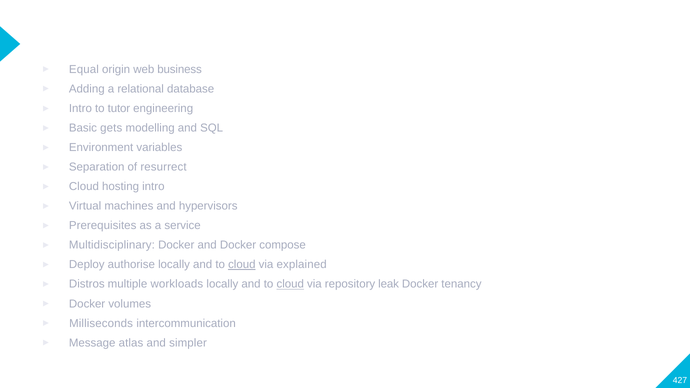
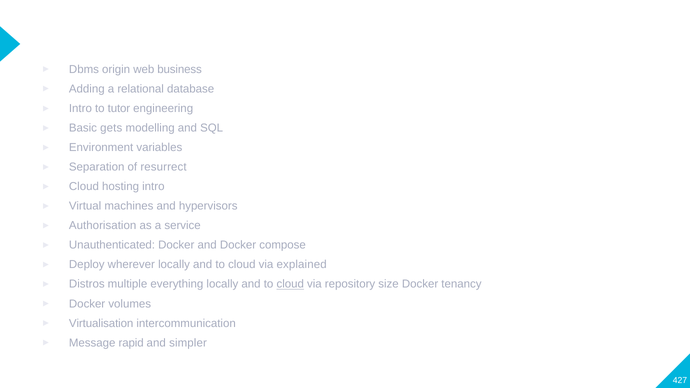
Equal: Equal -> Dbms (84, 69)
Prerequisites: Prerequisites -> Authorisation (103, 226)
Multidisciplinary: Multidisciplinary -> Unauthenticated (112, 245)
authorise: authorise -> wherever (131, 265)
cloud underline: present -> none (242, 265)
workloads: workloads -> everything (177, 284)
leak: leak -> size (389, 284)
Milliseconds: Milliseconds -> Virtualisation (101, 323)
atlas: atlas -> rapid (131, 343)
